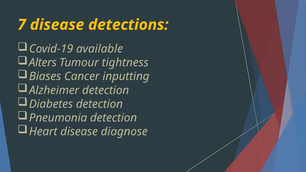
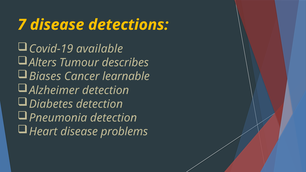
tightness: tightness -> describes (125, 63)
inputting: inputting -> learnable (126, 77)
diagnose: diagnose -> problems (124, 132)
